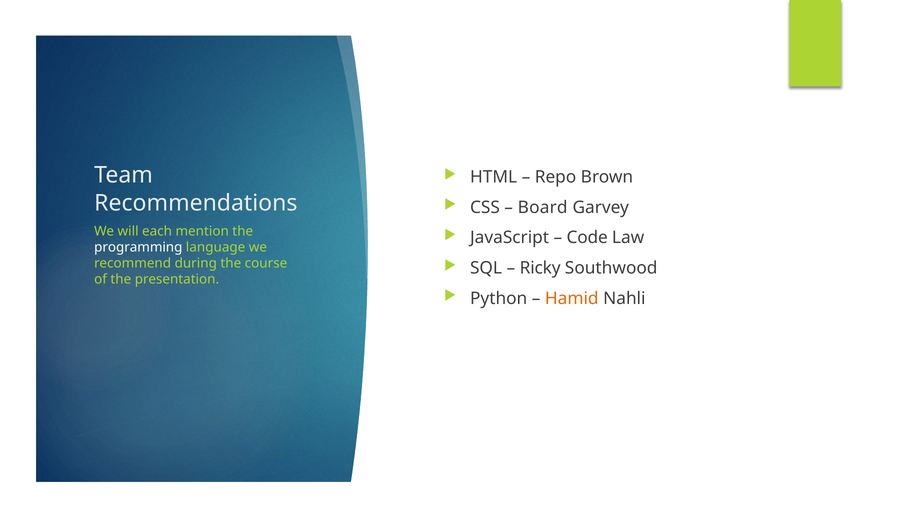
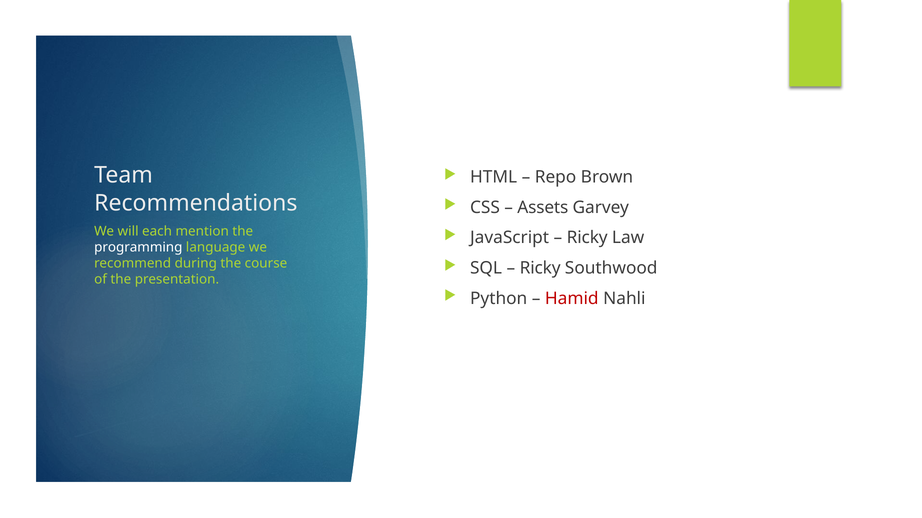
Board: Board -> Assets (543, 208)
Code: Code -> Ricky (587, 238)
Hamid colour: orange -> red (572, 299)
